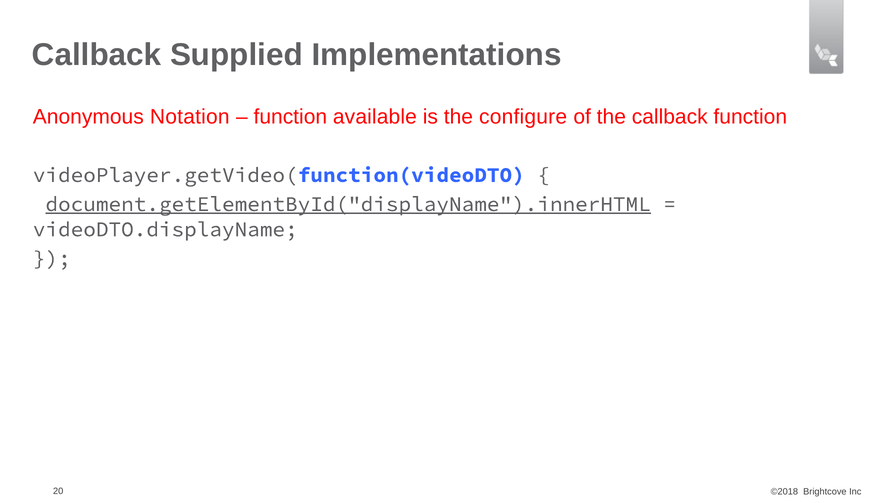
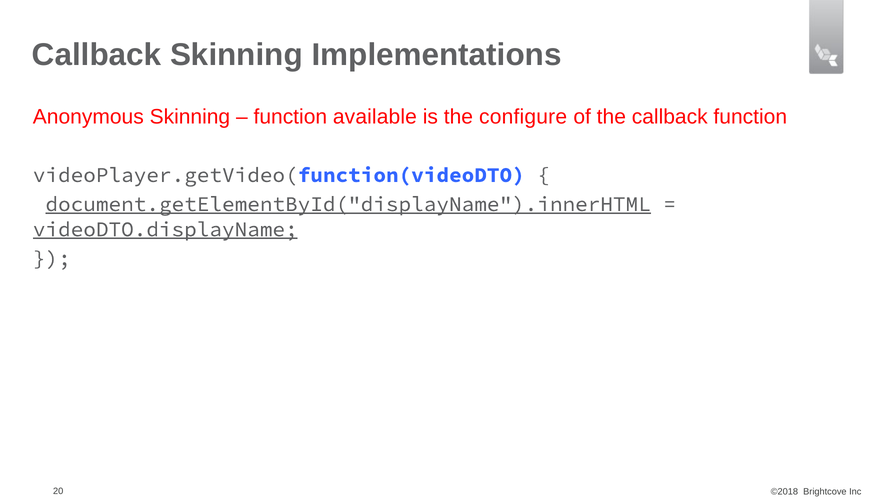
Callback Supplied: Supplied -> Skinning (236, 55)
Anonymous Notation: Notation -> Skinning (190, 117)
videoDTO.displayName underline: none -> present (165, 229)
